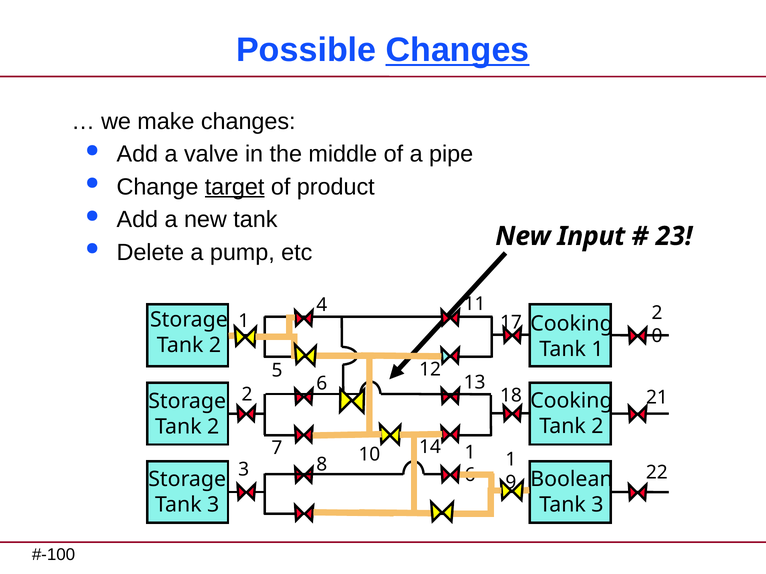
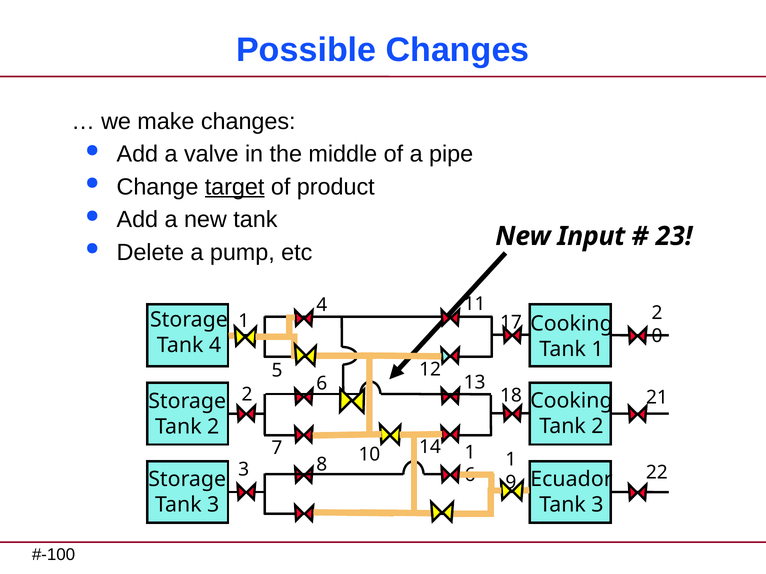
Changes underline: present -> none (458, 50)
2: 2 -> 4 (215, 346)
Boolean: Boolean -> Ecuador (571, 480)
